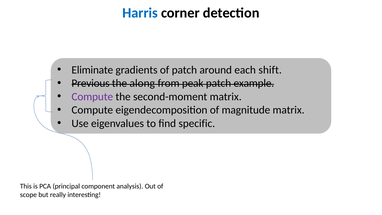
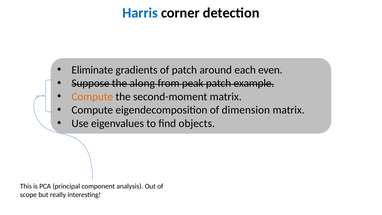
shift: shift -> even (270, 70)
Previous: Previous -> Suppose (91, 83)
Compute colour: purple -> orange (92, 97)
magnitude: magnitude -> dimension (246, 110)
specific: specific -> objects (197, 123)
